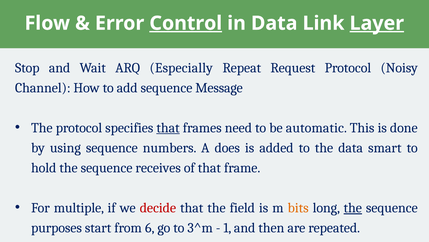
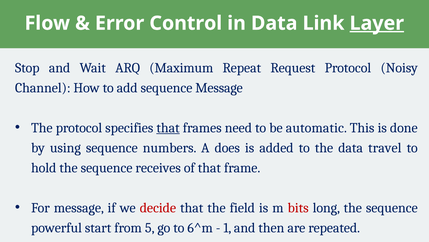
Control underline: present -> none (186, 23)
Especially: Especially -> Maximum (181, 68)
smart: smart -> travel (385, 147)
For multiple: multiple -> message (79, 207)
bits colour: orange -> red (298, 207)
the underline: present -> none (353, 207)
purposes: purposes -> powerful (57, 227)
6: 6 -> 5 (150, 227)
3^m: 3^m -> 6^m (200, 227)
